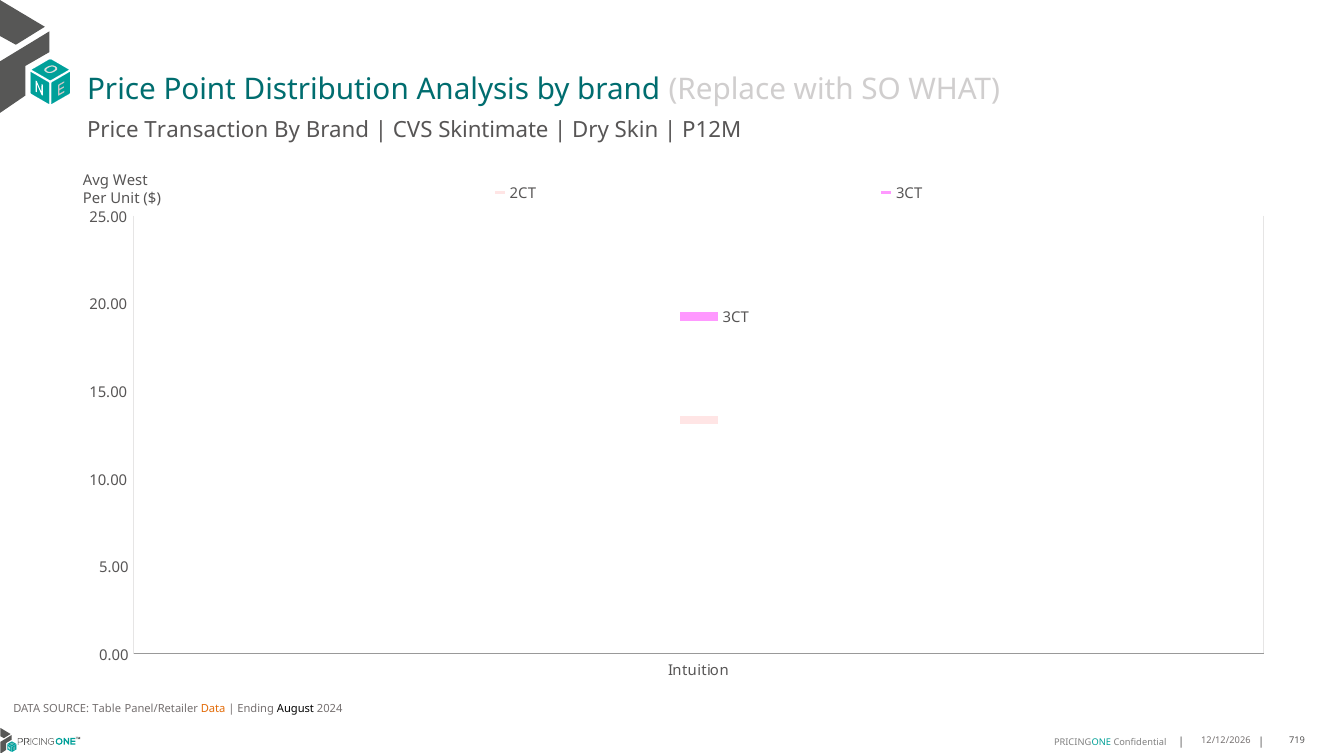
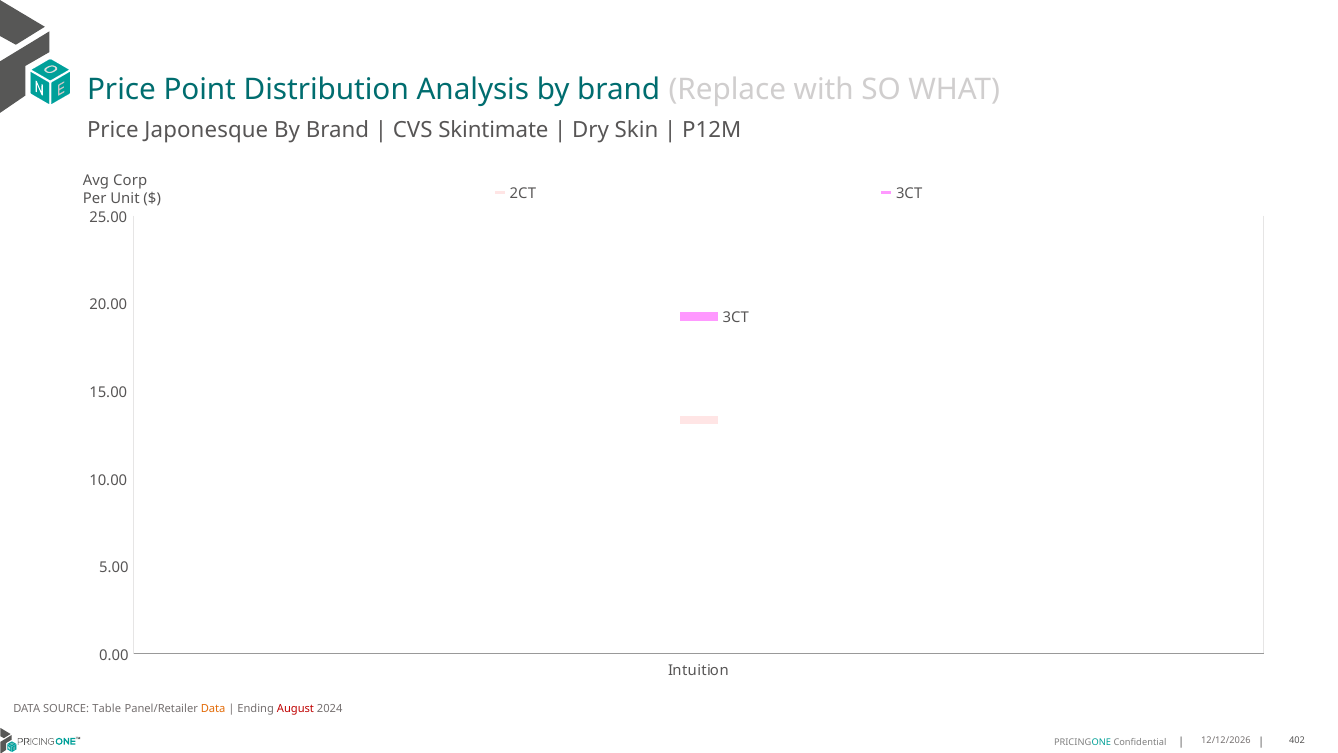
Transaction: Transaction -> Japonesque (206, 130)
West: West -> Corp (130, 181)
August colour: black -> red (295, 709)
719: 719 -> 402 (1297, 740)
